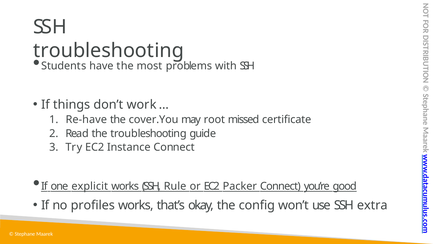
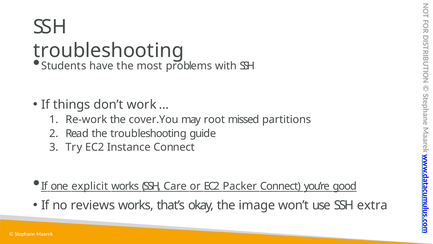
Re-have: Re-have -> Re-work (86, 119)
certificate: certificate -> partitions (287, 119)
Rule: Rule -> Care (175, 186)
profiles: profiles -> reviews (93, 205)
config: config -> image (257, 205)
